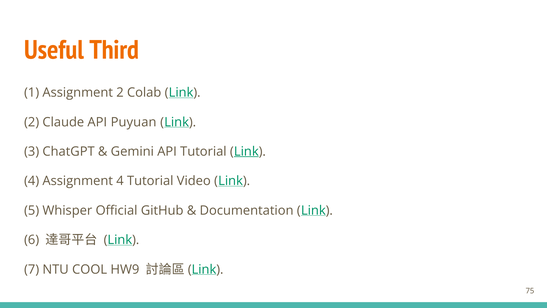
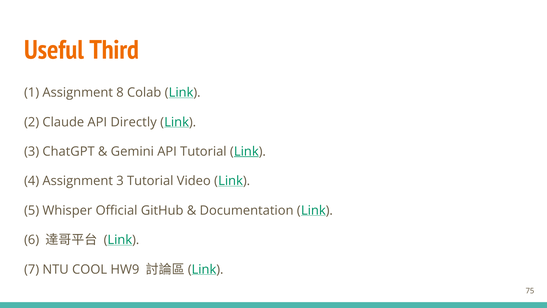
Assignment 2: 2 -> 8 (120, 93)
Puyuan: Puyuan -> Directly (134, 122)
Assignment 4: 4 -> 3 (120, 181)
